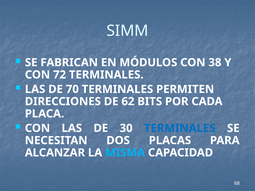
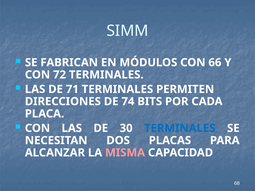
38: 38 -> 66 (215, 63)
70: 70 -> 71 (72, 89)
62: 62 -> 74 (128, 102)
MISMA colour: light blue -> pink (125, 153)
